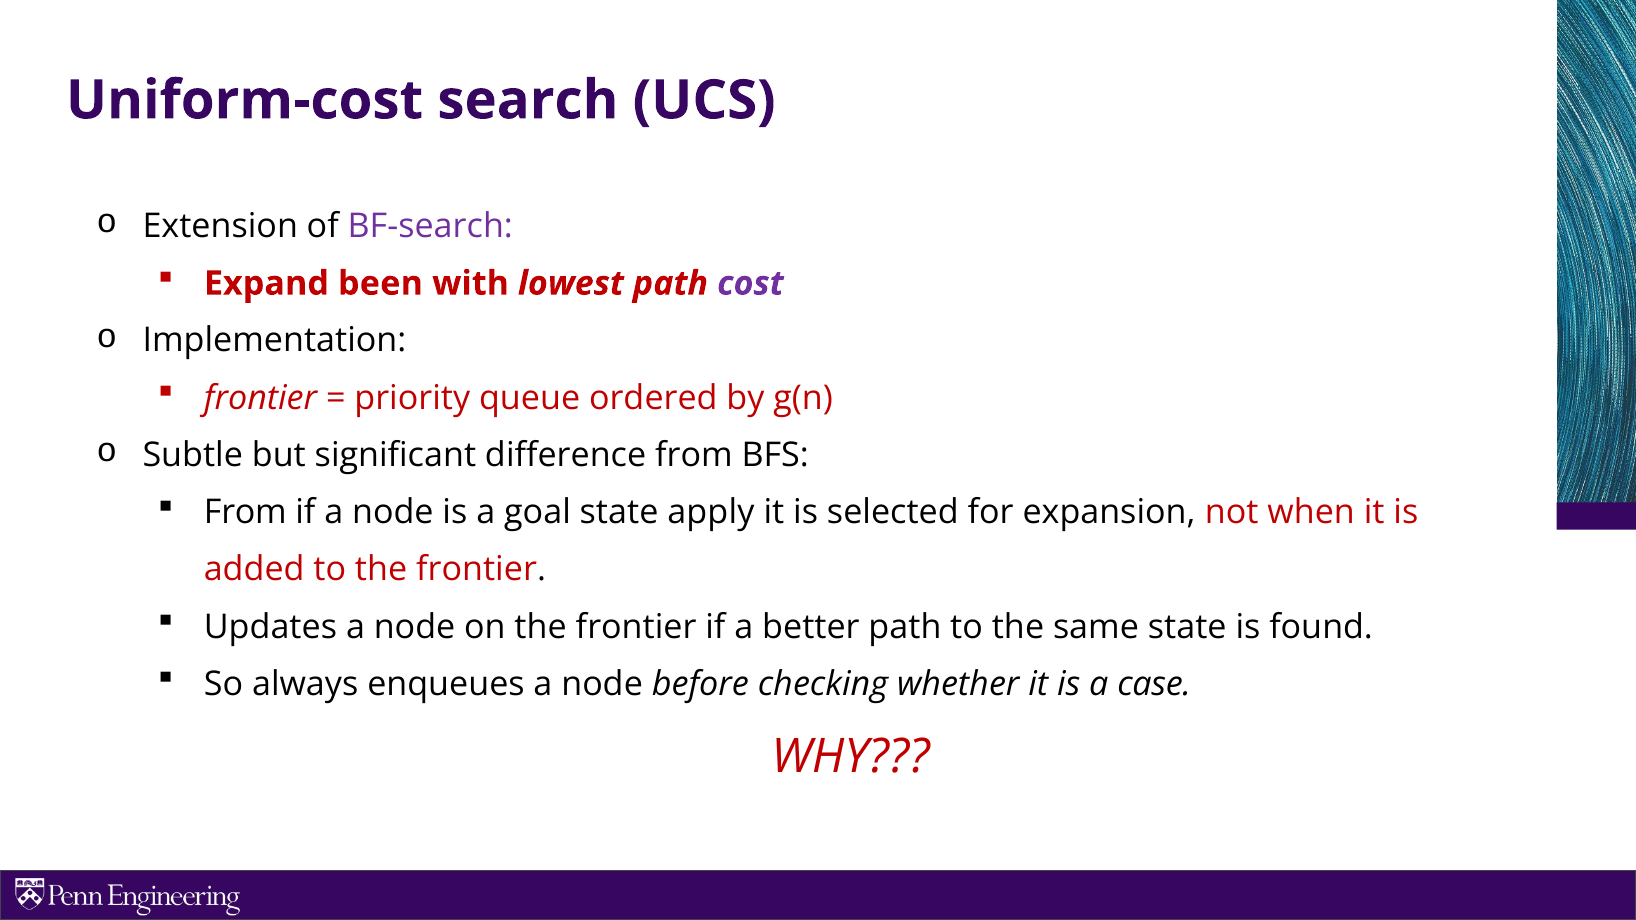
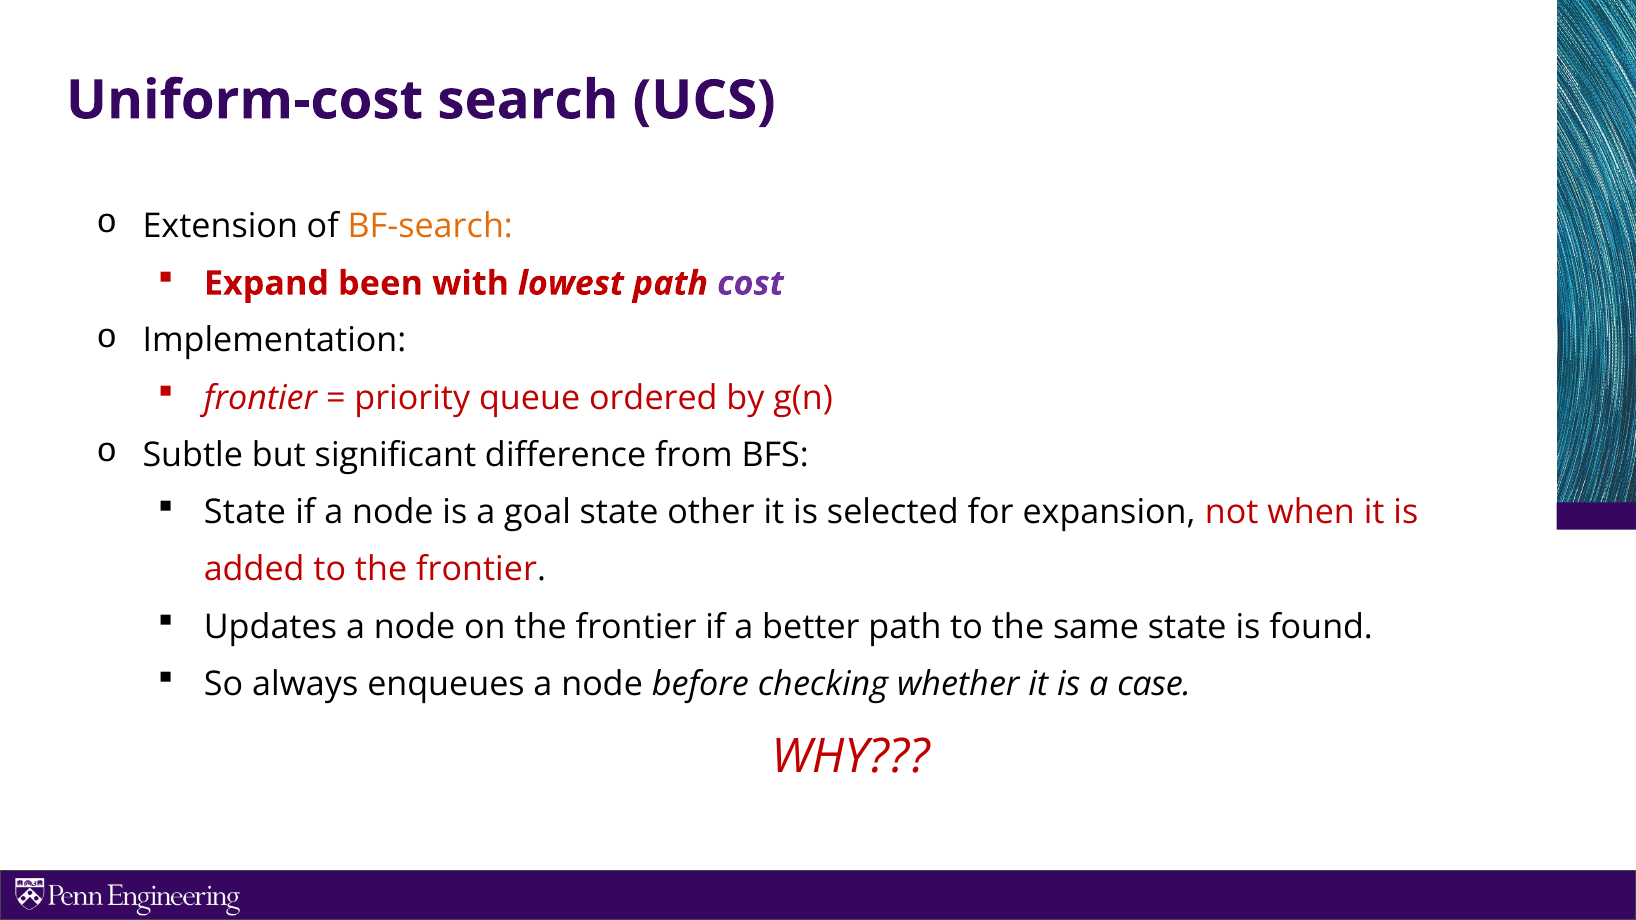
BF-search colour: purple -> orange (430, 226)
From: From -> State (245, 512)
apply: apply -> other (711, 512)
